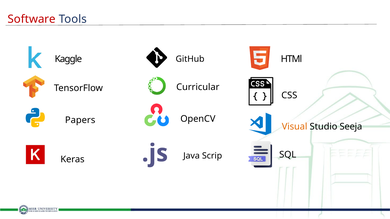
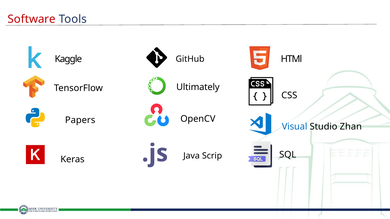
Curricular: Curricular -> Ultimately (198, 87)
Visual colour: orange -> blue (295, 127)
Seeja: Seeja -> Zhan (351, 127)
